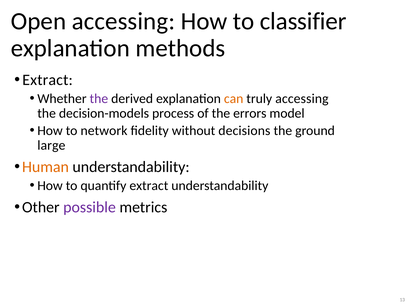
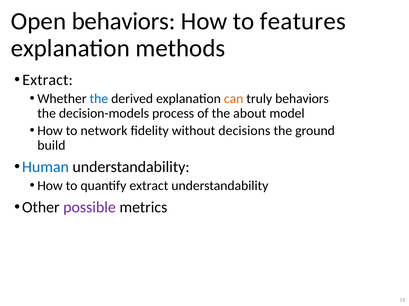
Open accessing: accessing -> behaviors (124, 21)
classifier: classifier -> features (303, 21)
the colour: purple -> blue (99, 99)
truly accessing: accessing -> behaviors (302, 99)
errors: errors -> about (250, 113)
large: large -> build (51, 146)
Human colour: orange -> blue (45, 167)
